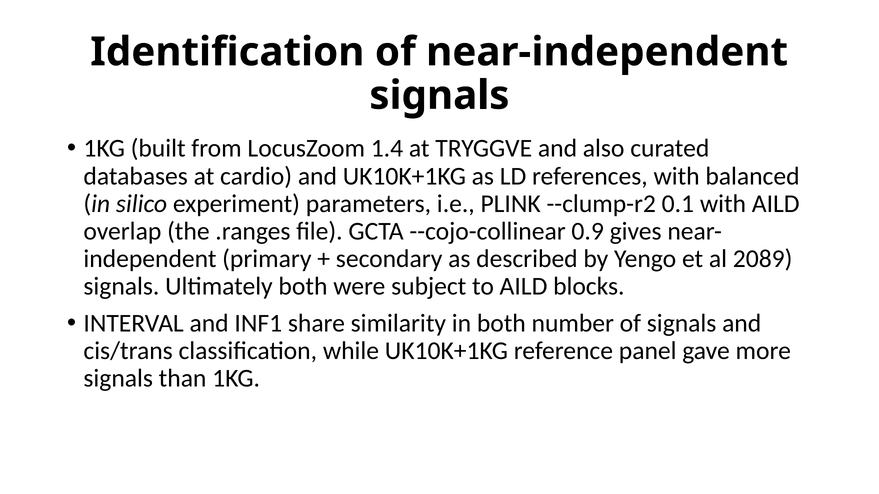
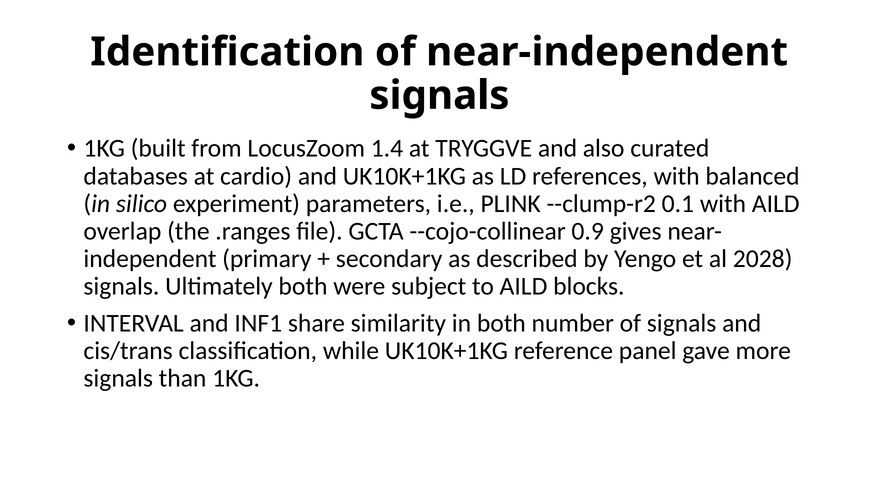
2089: 2089 -> 2028 (763, 259)
